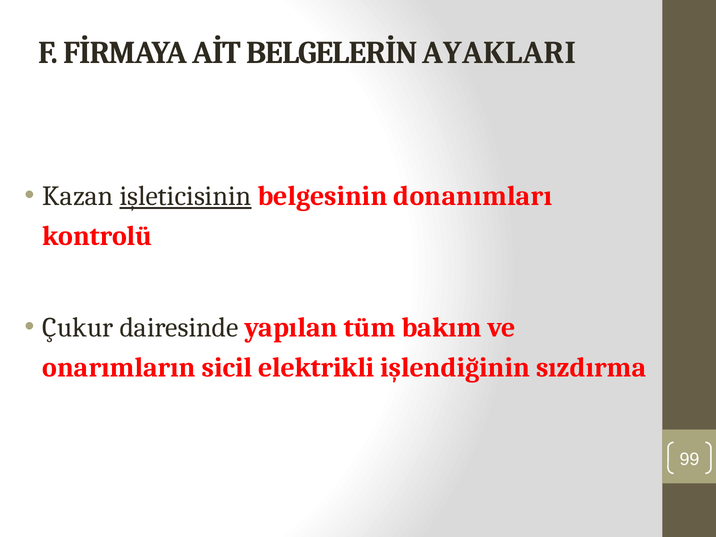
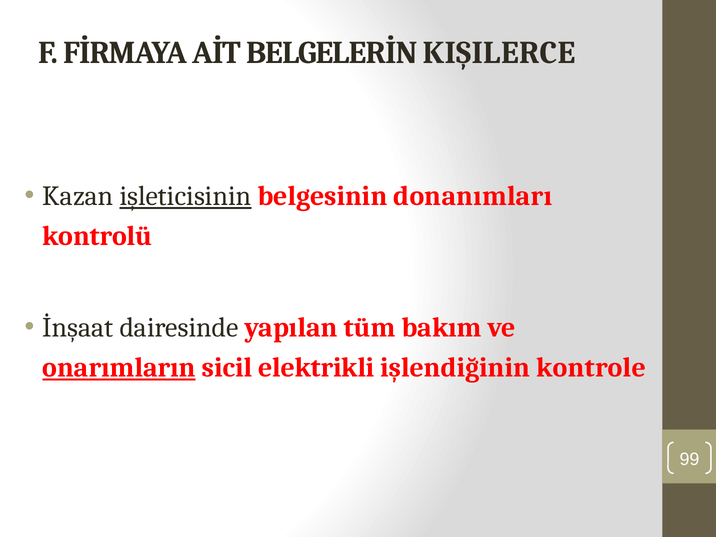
AYAKLARI: AYAKLARI -> KIŞILERCE (499, 53)
Çukur: Çukur -> İnşaat (78, 327)
onarımların underline: none -> present (119, 368)
sızdırma: sızdırma -> kontrole (591, 368)
